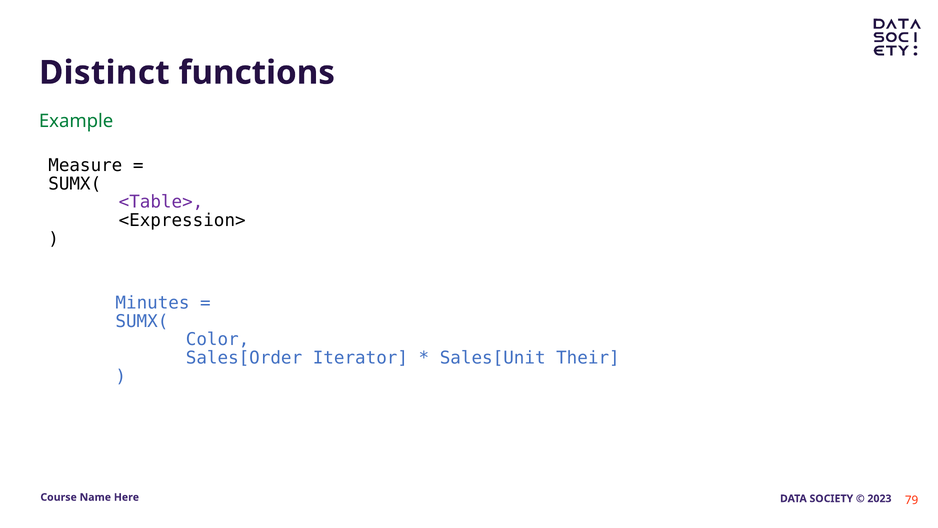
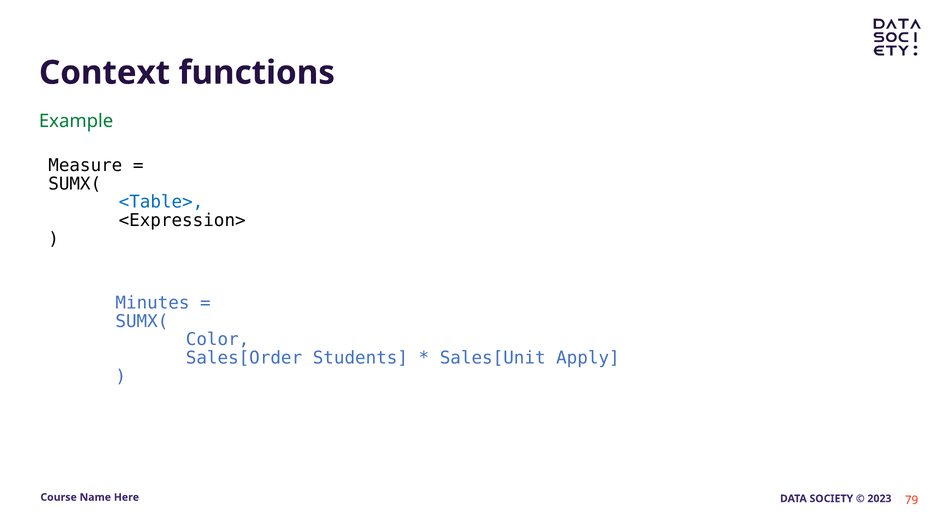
Distinct: Distinct -> Context (105, 73)
<Table> colour: purple -> blue (161, 202)
Iterator: Iterator -> Students (360, 358)
Their: Their -> Apply (588, 358)
